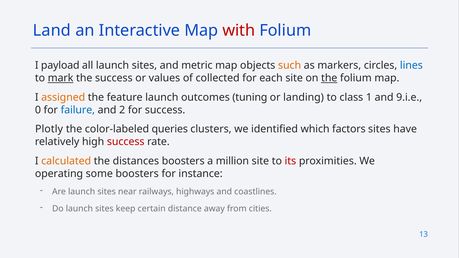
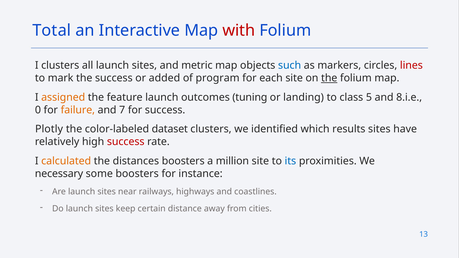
Land: Land -> Total (52, 31)
I payload: payload -> clusters (60, 65)
such colour: orange -> blue (290, 65)
lines colour: blue -> red (411, 65)
mark underline: present -> none (61, 78)
values: values -> added (164, 78)
collected: collected -> program (218, 78)
1: 1 -> 5 (369, 97)
9.i.e: 9.i.e -> 8.i.e (409, 97)
failure colour: blue -> orange (78, 110)
2: 2 -> 7 (122, 110)
queries: queries -> dataset (170, 129)
factors: factors -> results (349, 129)
its colour: red -> blue (290, 161)
operating: operating -> necessary (59, 174)
